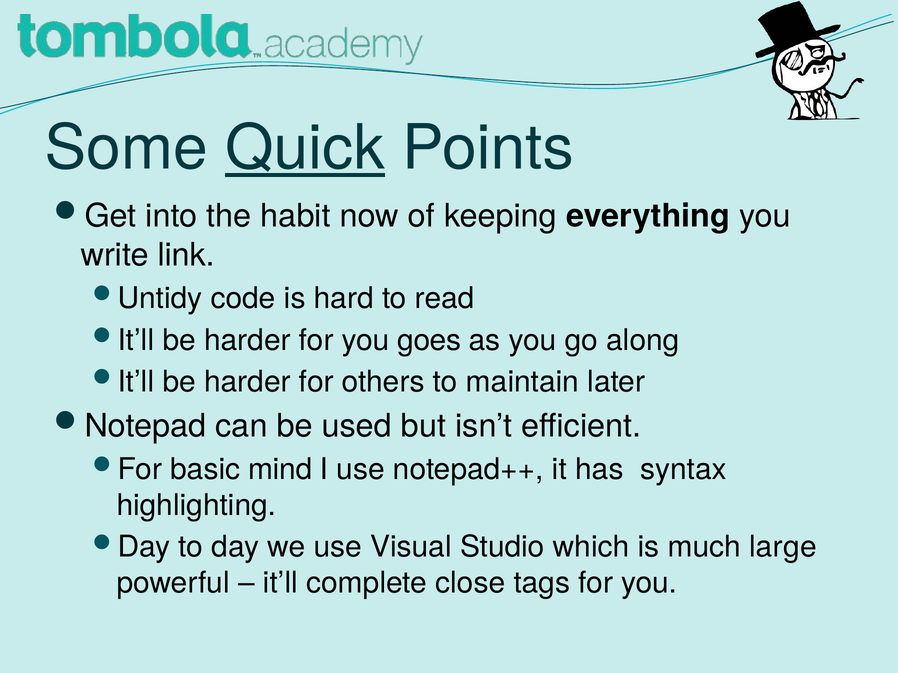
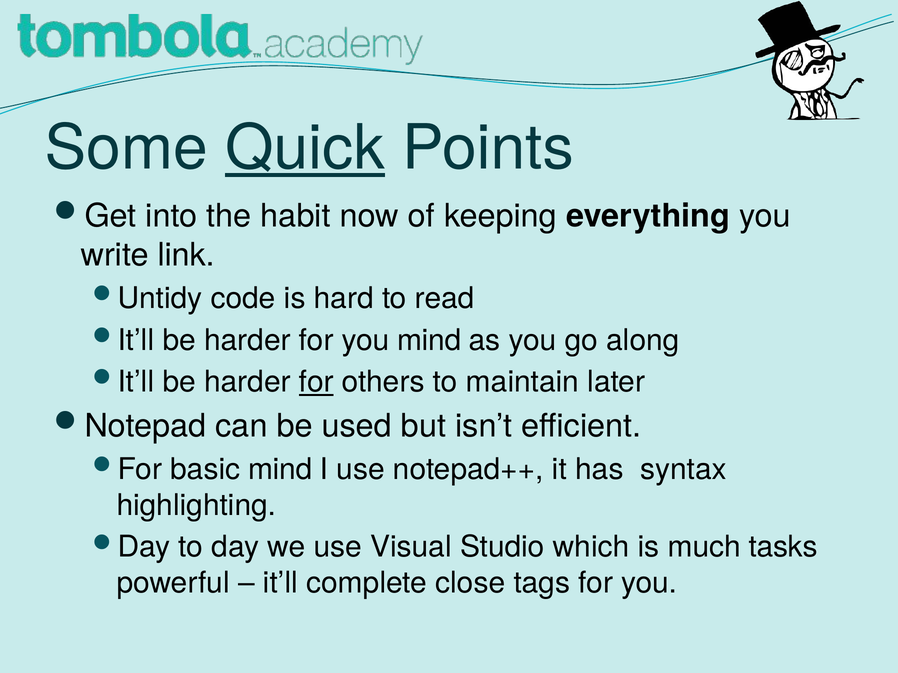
you goes: goes -> mind (429, 340)
for underline: none -> present (316, 382)
large: large -> tasks (783, 547)
